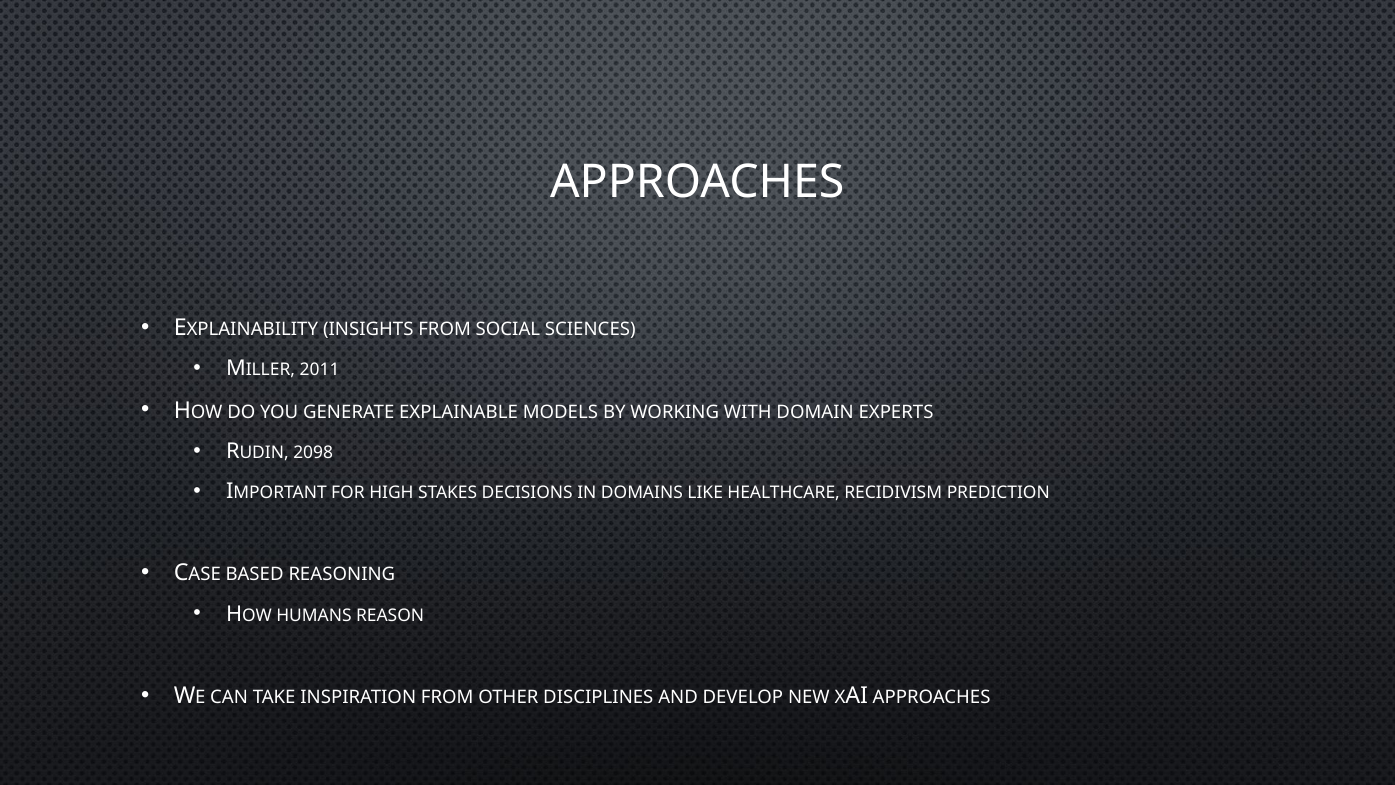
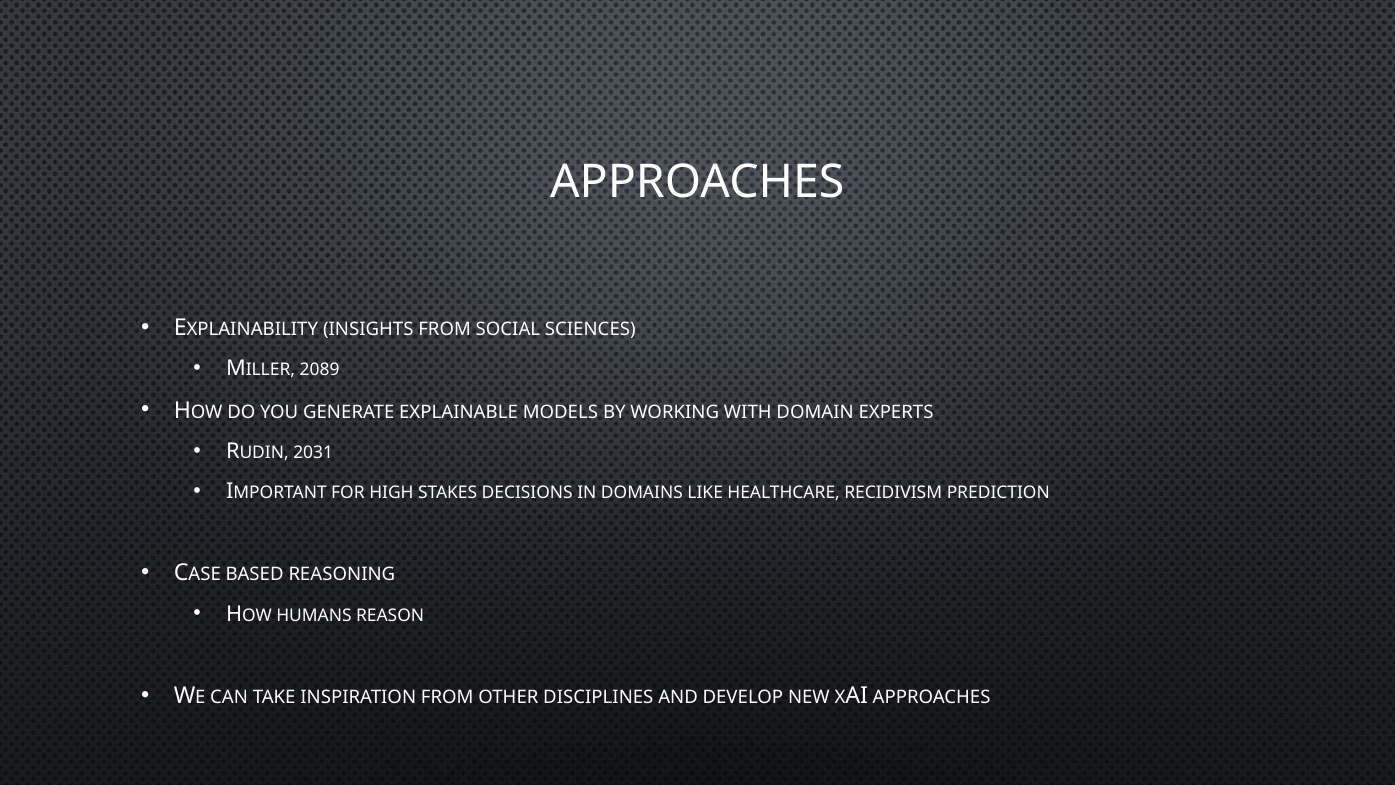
2011: 2011 -> 2089 (320, 370)
2098: 2098 -> 2031 (313, 453)
